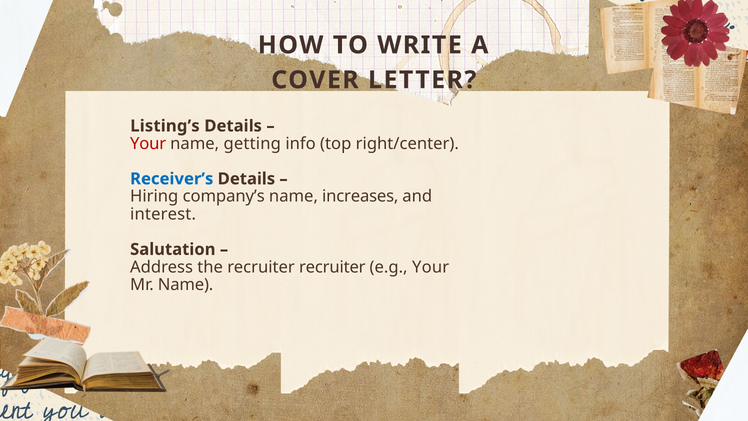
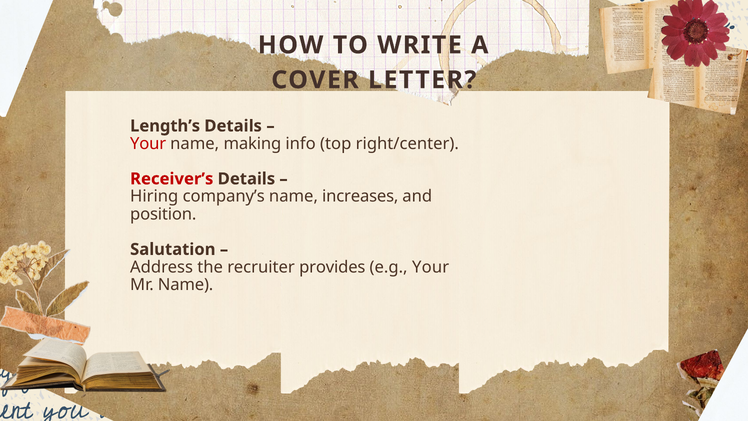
Listing’s: Listing’s -> Length’s (165, 126)
getting: getting -> making (252, 143)
Receiver’s colour: blue -> red (172, 179)
interest: interest -> position (163, 214)
recruiter recruiter: recruiter -> provides (332, 267)
